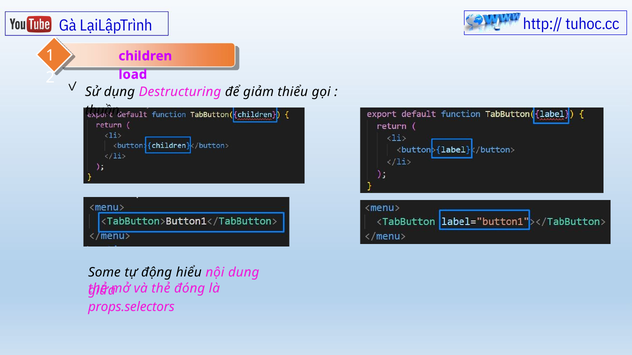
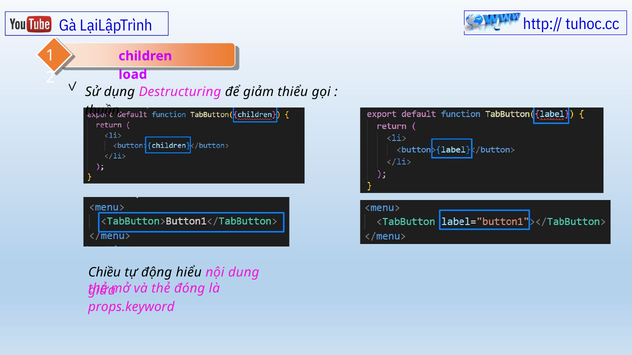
Some: Some -> Chiều (105, 273)
props.selectors: props.selectors -> props.keyword (131, 307)
